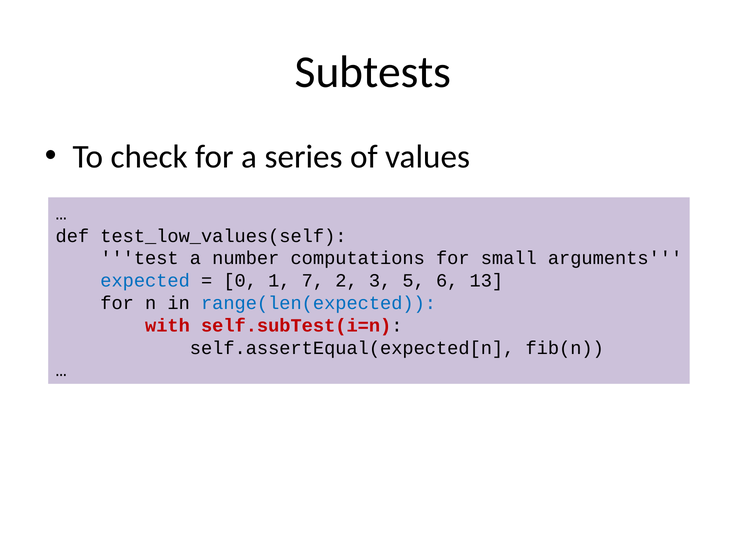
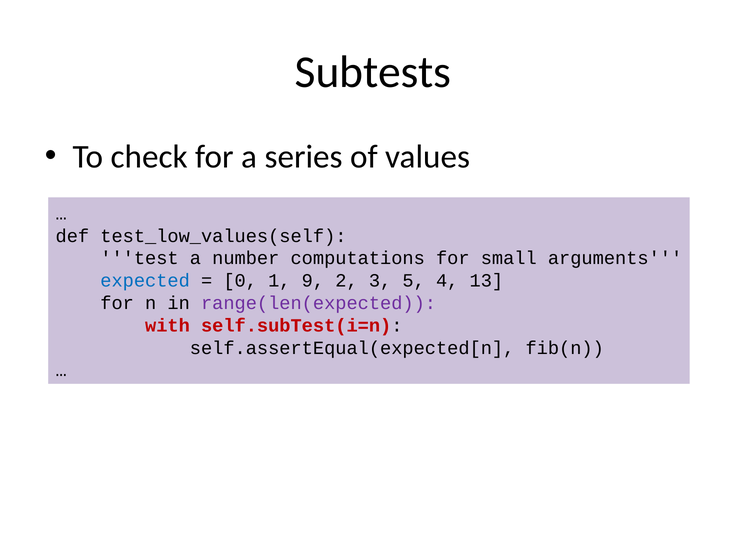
7: 7 -> 9 (313, 280)
6: 6 -> 4 (447, 280)
range(len(expected colour: blue -> purple (319, 303)
